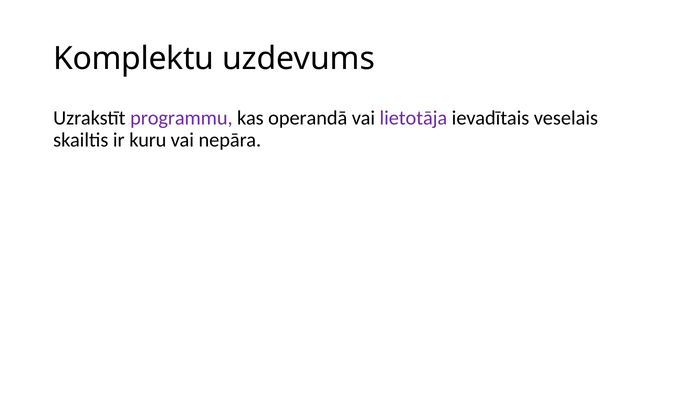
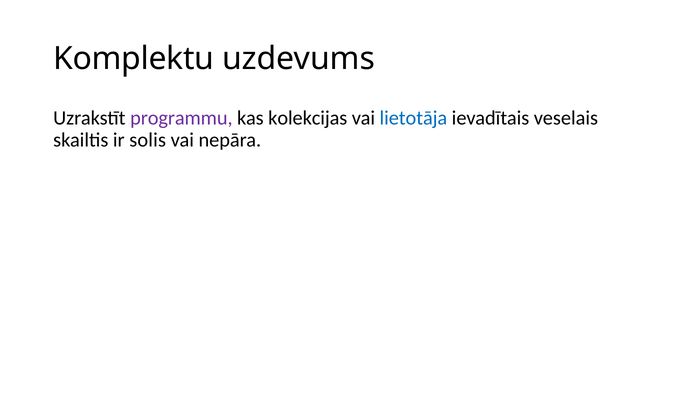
operandā: operandā -> kolekcijas (308, 118)
lietotāja colour: purple -> blue (413, 118)
kuru: kuru -> solis (148, 140)
